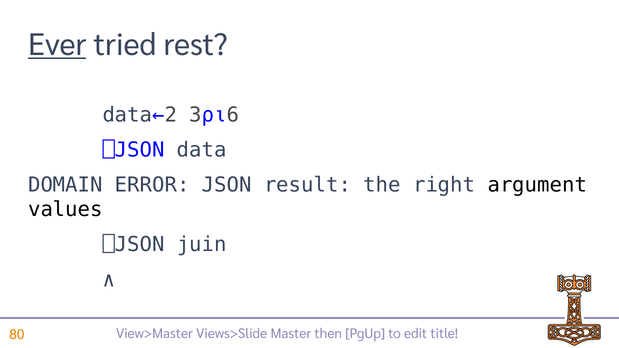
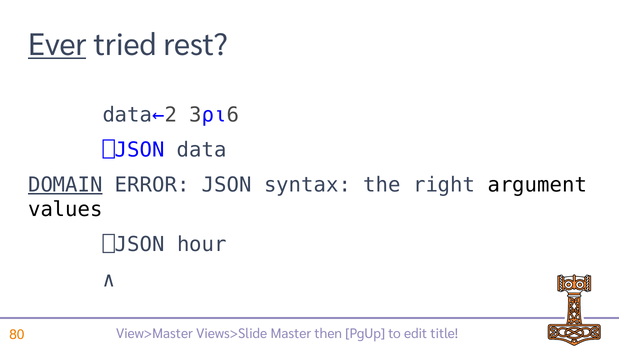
DOMAIN underline: none -> present (65, 185)
result: result -> syntax (308, 185)
juin: juin -> hour (202, 245)
